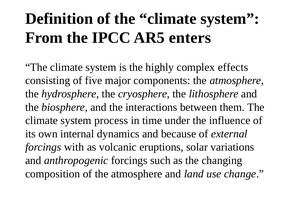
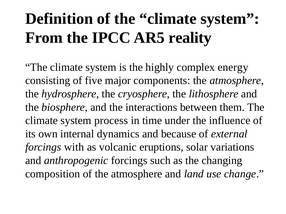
enters: enters -> reality (190, 38)
effects: effects -> energy (233, 67)
